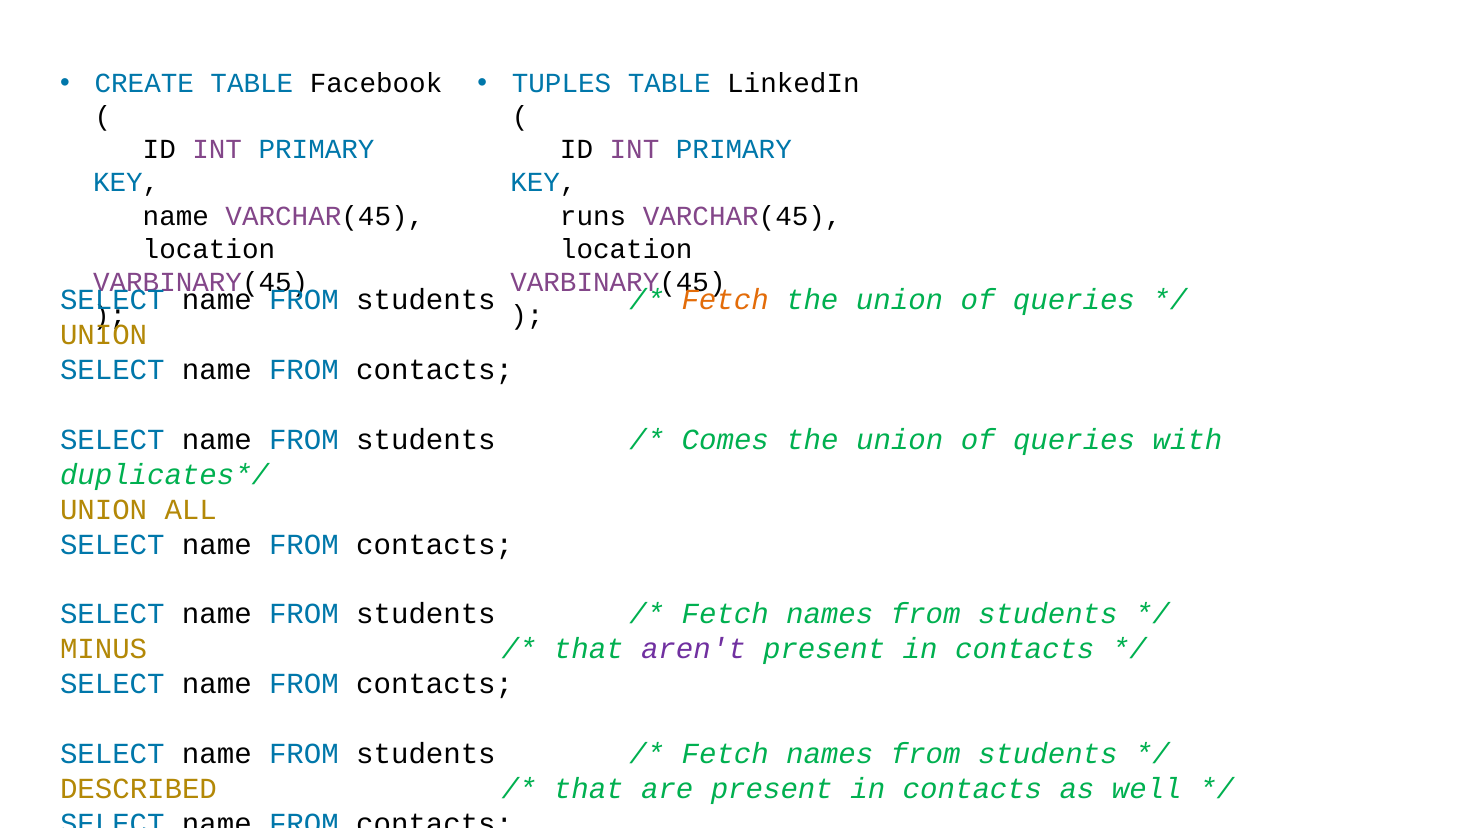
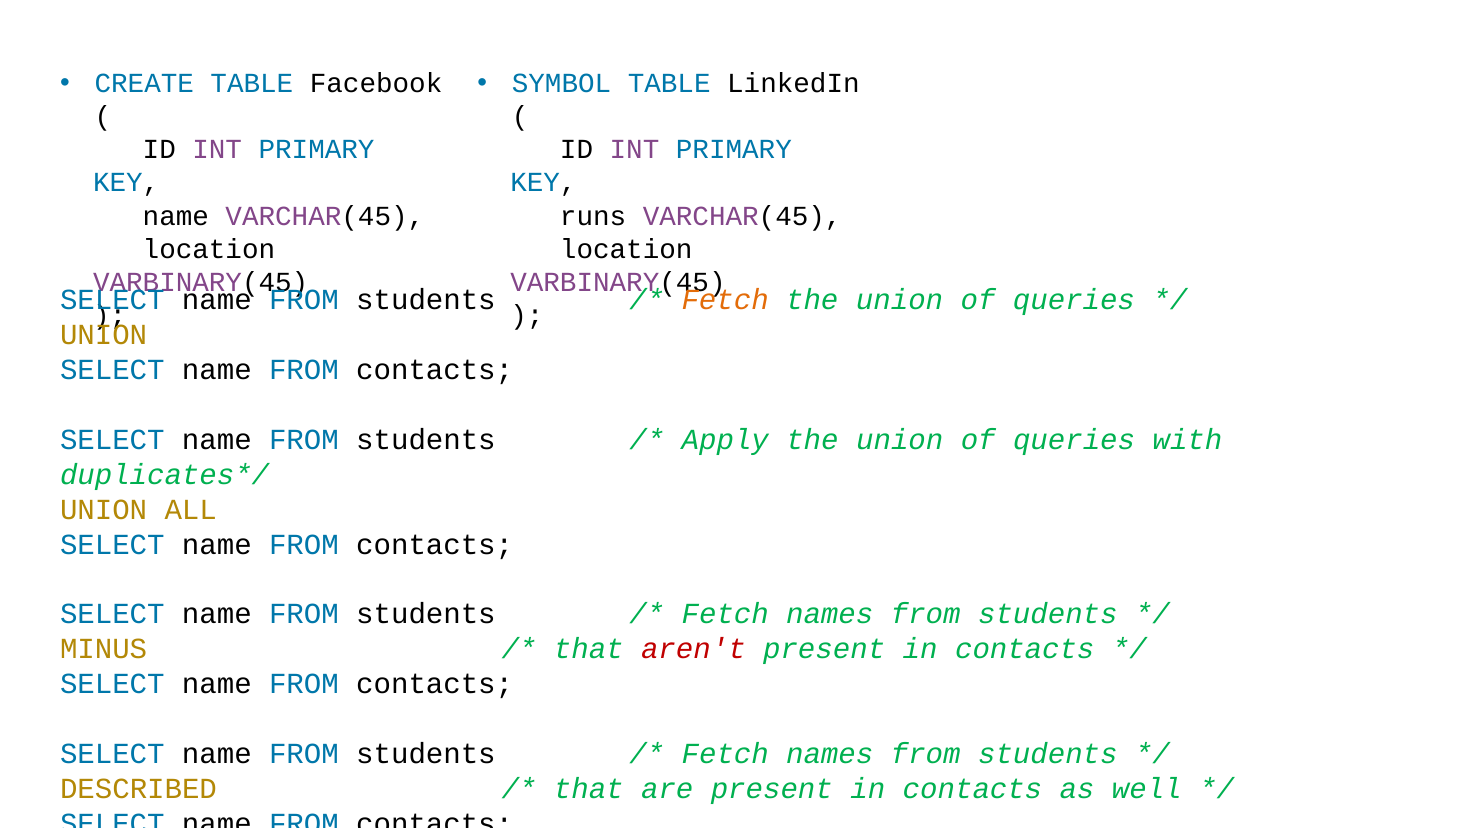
TUPLES: TUPLES -> SYMBOL (562, 84)
Comes: Comes -> Apply (725, 440)
aren't colour: purple -> red (693, 649)
